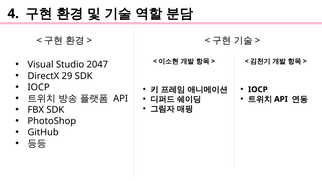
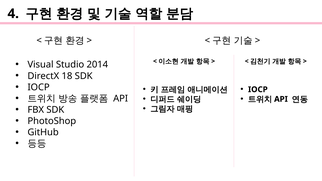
2047: 2047 -> 2014 (97, 65)
29: 29 -> 18 (67, 76)
